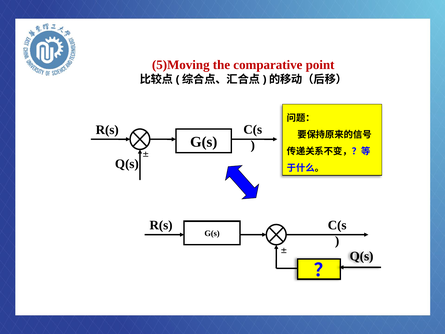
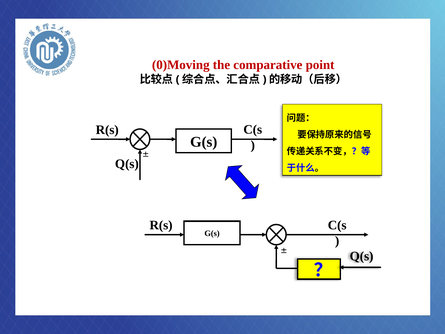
5)Moving: 5)Moving -> 0)Moving (181, 65)
